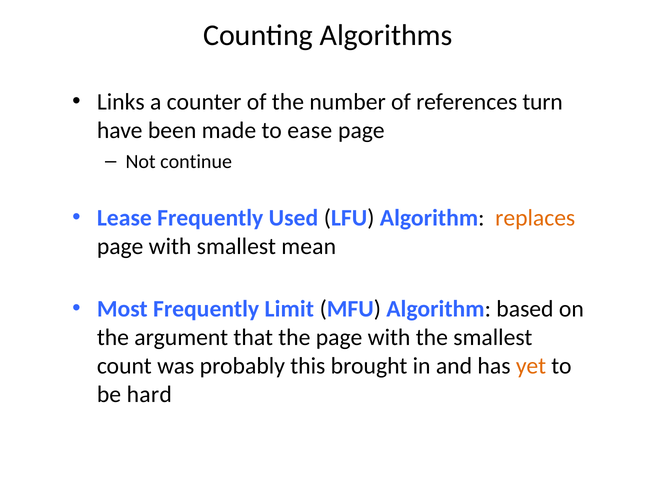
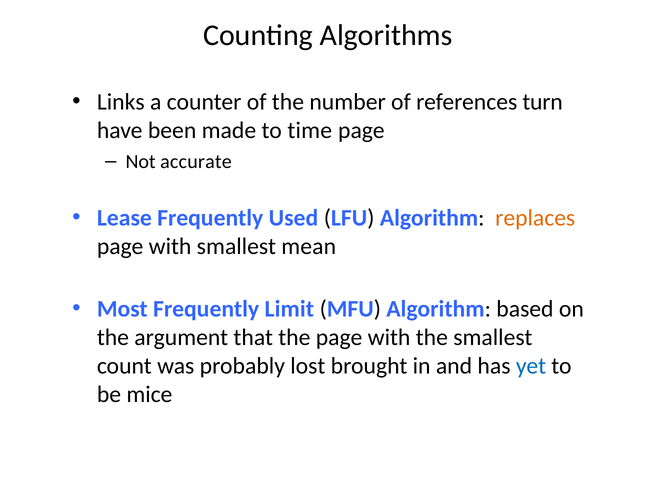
ease: ease -> time (310, 130)
continue: continue -> accurate (196, 162)
this: this -> lost (308, 366)
yet colour: orange -> blue (531, 366)
hard: hard -> mice (149, 394)
